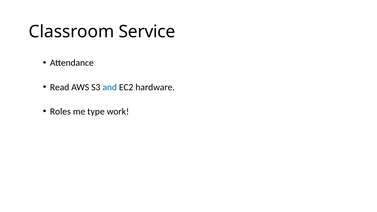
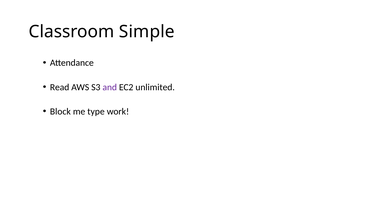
Service: Service -> Simple (147, 32)
and colour: blue -> purple (110, 87)
hardware: hardware -> unlimited (155, 87)
Roles: Roles -> Block (60, 111)
